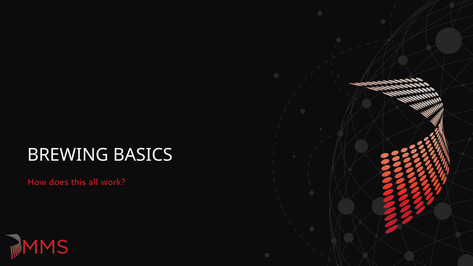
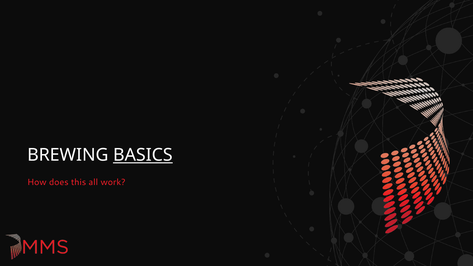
BASICS underline: none -> present (143, 155)
